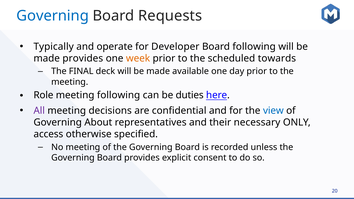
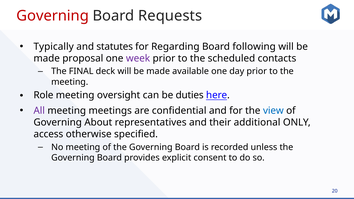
Governing colour: blue -> red (53, 16)
operate: operate -> statutes (115, 47)
Developer: Developer -> Regarding (175, 47)
made provides: provides -> proposal (83, 58)
week colour: orange -> purple (138, 58)
towards: towards -> contacts (277, 58)
meeting following: following -> oversight (119, 95)
decisions: decisions -> meetings (110, 111)
necessary: necessary -> additional (257, 122)
